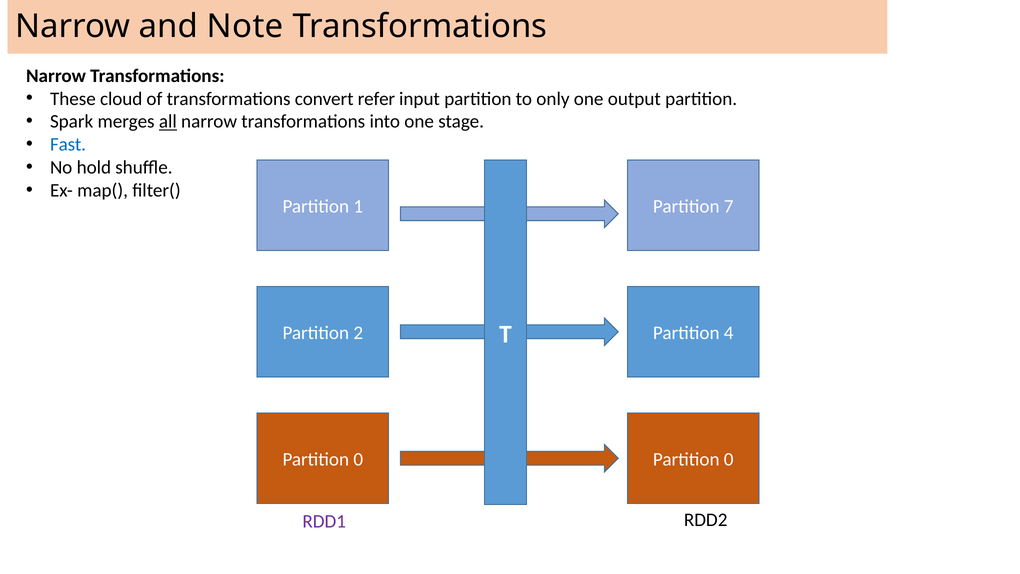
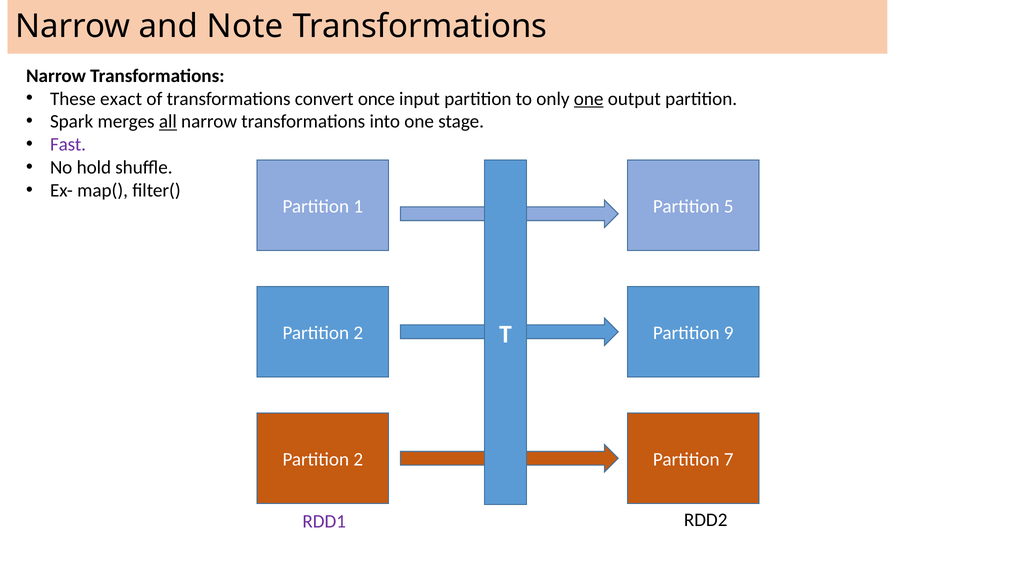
cloud: cloud -> exact (121, 99)
refer: refer -> once (376, 99)
one underline: none -> present (589, 99)
Fast colour: blue -> purple (68, 145)
7: 7 -> 5 (729, 206)
4: 4 -> 9 (729, 333)
0: 0 -> 2 (358, 459)
0: 0 -> 7 (729, 459)
